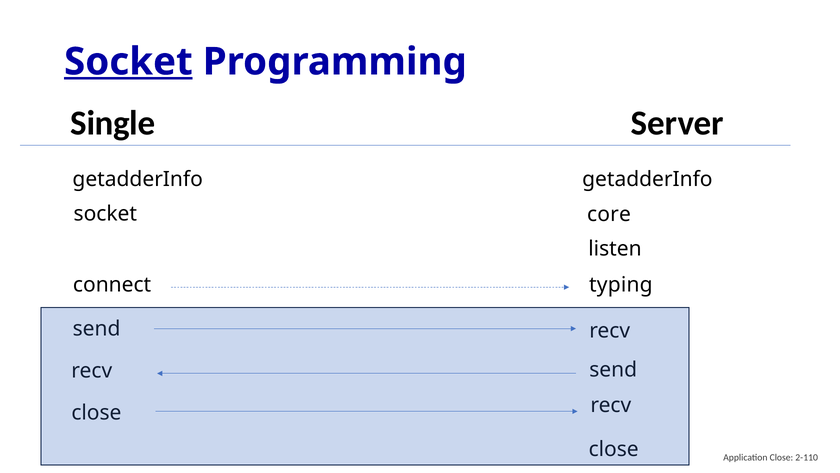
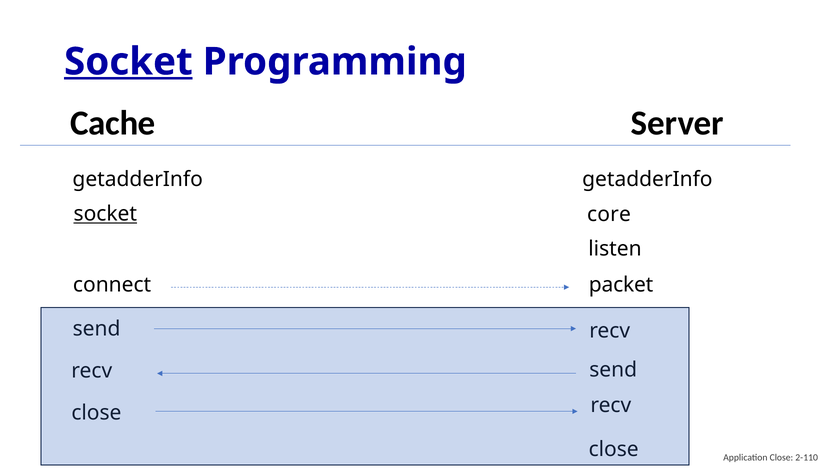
Single: Single -> Cache (113, 123)
socket underline: none -> present (105, 214)
typing: typing -> packet (621, 285)
